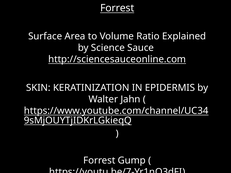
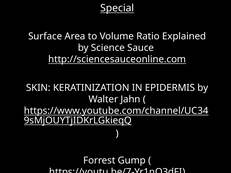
Forrest: Forrest -> Special (117, 8)
